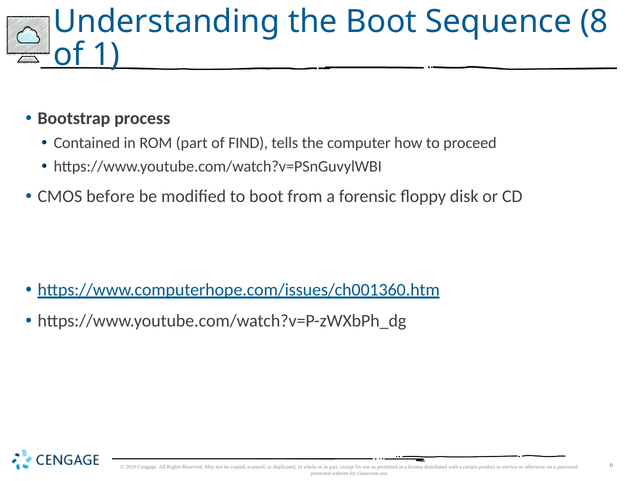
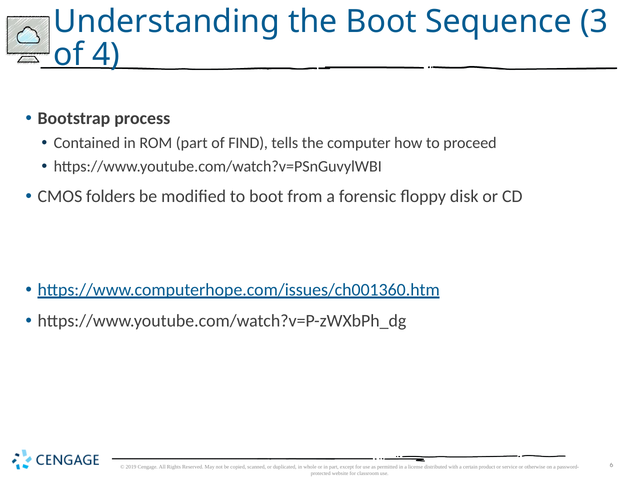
8: 8 -> 3 (594, 22)
1: 1 -> 4 (106, 54)
before: before -> folders (111, 196)
